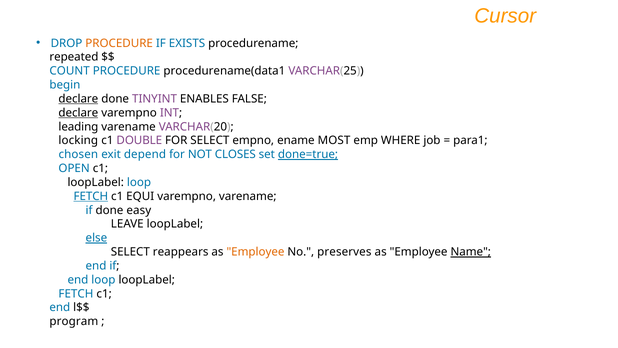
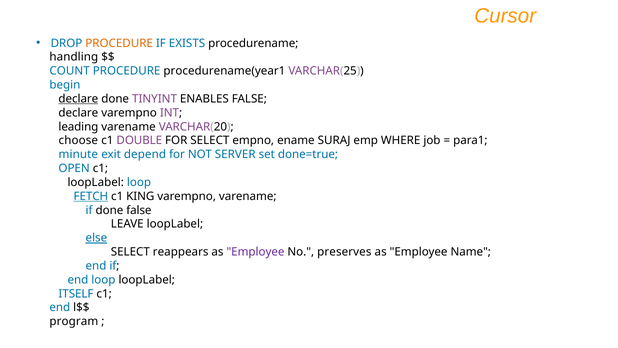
repeated: repeated -> handling (74, 57)
procedurename(data1: procedurename(data1 -> procedurename(year1 (224, 71)
declare underline: present -> none (78, 113)
locking: locking -> choose (78, 140)
MOST: MOST -> SURAJ (334, 140)
chosen: chosen -> minute (78, 154)
CLOSES: CLOSES -> SERVER (235, 154)
done=true underline: present -> none (308, 154)
EQUI: EQUI -> KING (140, 196)
done easy: easy -> false (139, 210)
Employee colour: orange -> purple (255, 252)
Name underline: present -> none (471, 252)
FETCH: FETCH -> ITSELF (76, 293)
